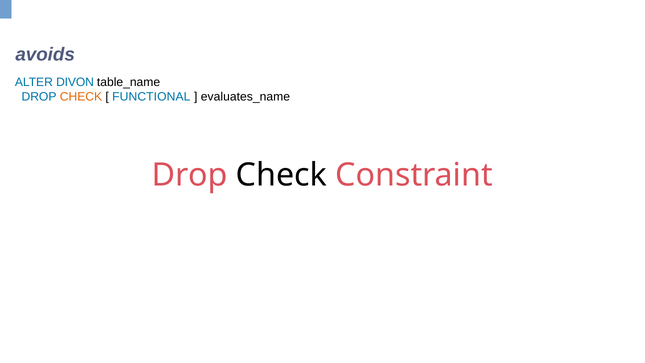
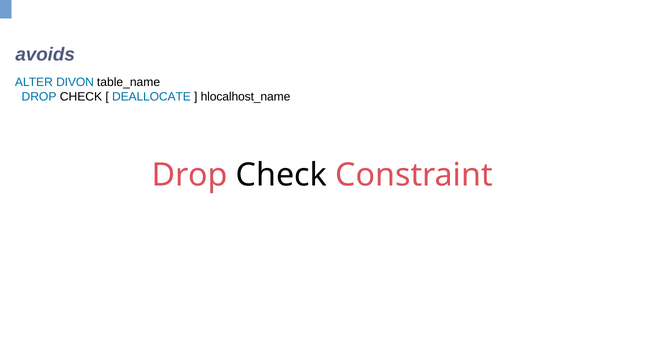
CHECK colour: orange -> black (81, 97)
FUNCTIONAL: FUNCTIONAL -> DEALLOCATE (151, 97)
evaluates_name: evaluates_name -> hlocalhost_name (245, 97)
